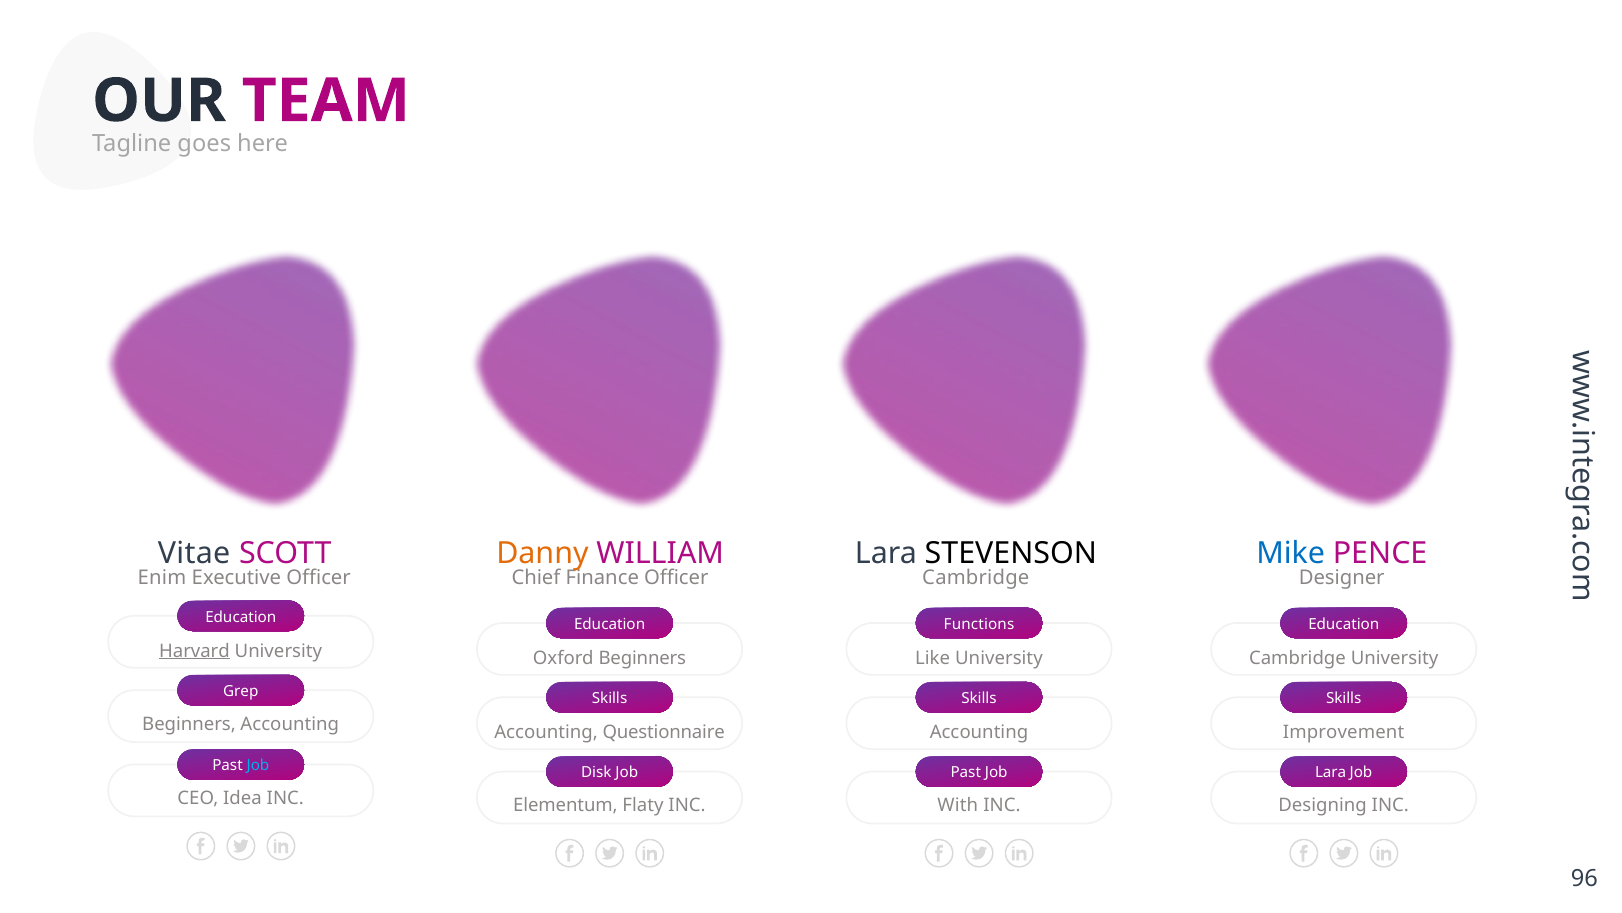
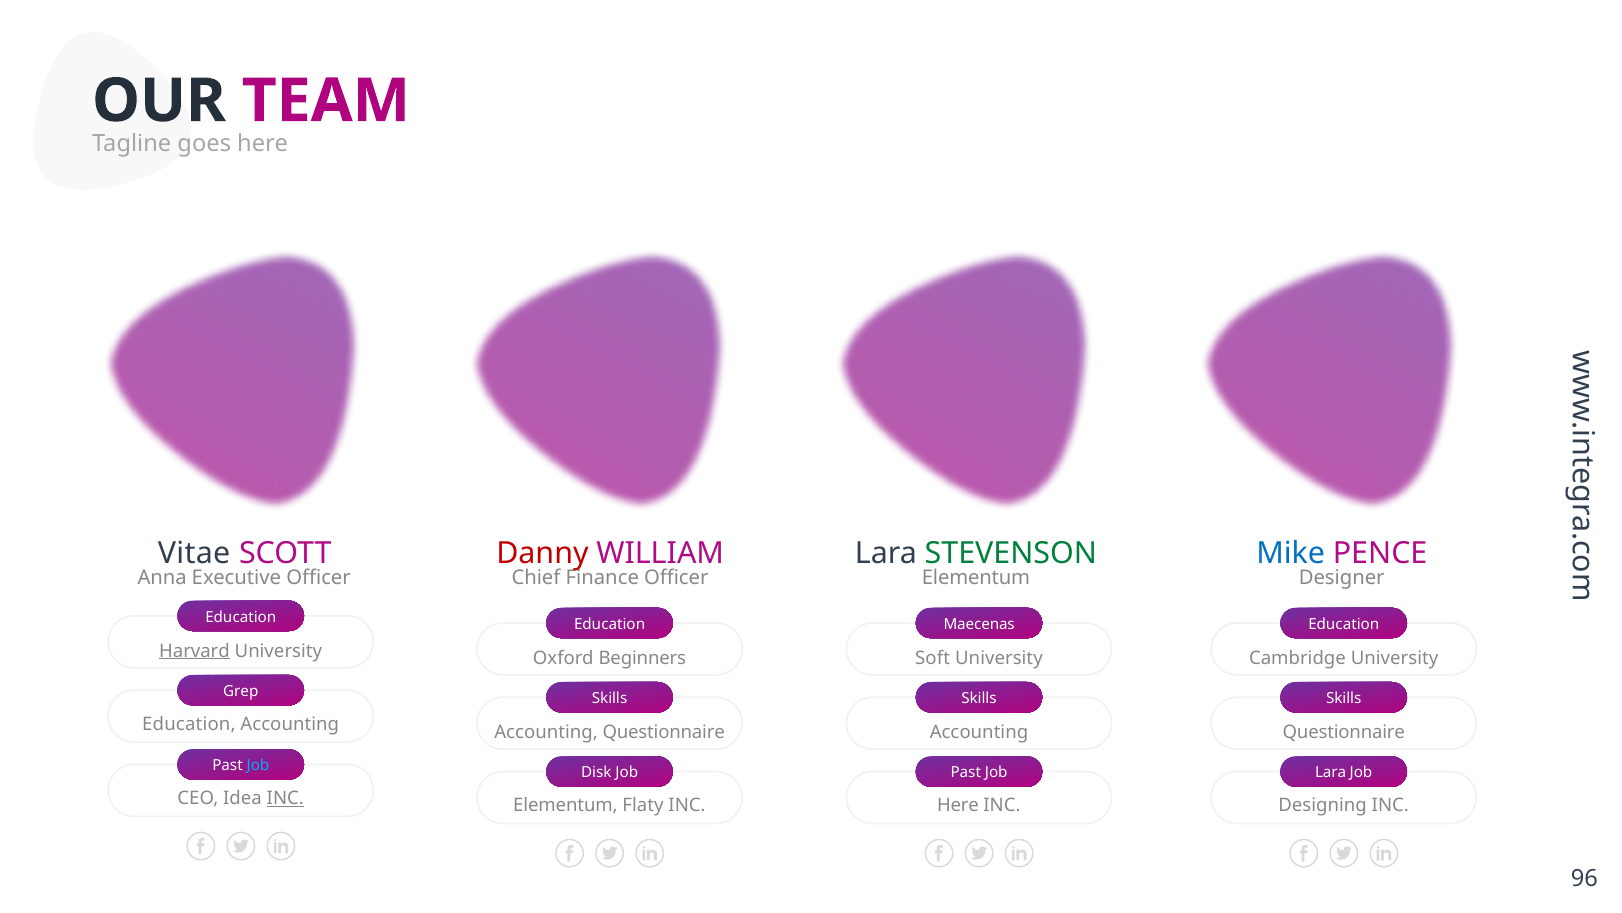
Danny colour: orange -> red (542, 553)
STEVENSON colour: black -> green (1011, 553)
Enim: Enim -> Anna (162, 578)
Cambridge: Cambridge -> Elementum (976, 578)
Functions: Functions -> Maecenas (979, 624)
Like: Like -> Soft (933, 658)
Beginners: Beginners -> Education (189, 724)
Improvement: Improvement -> Questionnaire (1344, 731)
INC underline: none -> present (285, 798)
With: With -> Here (958, 805)
